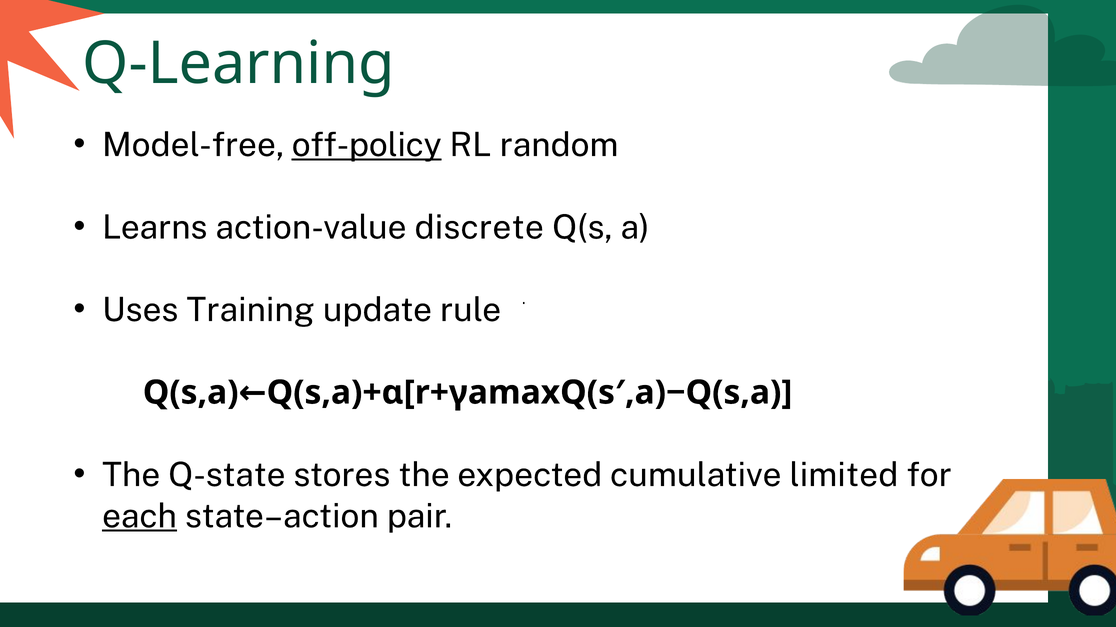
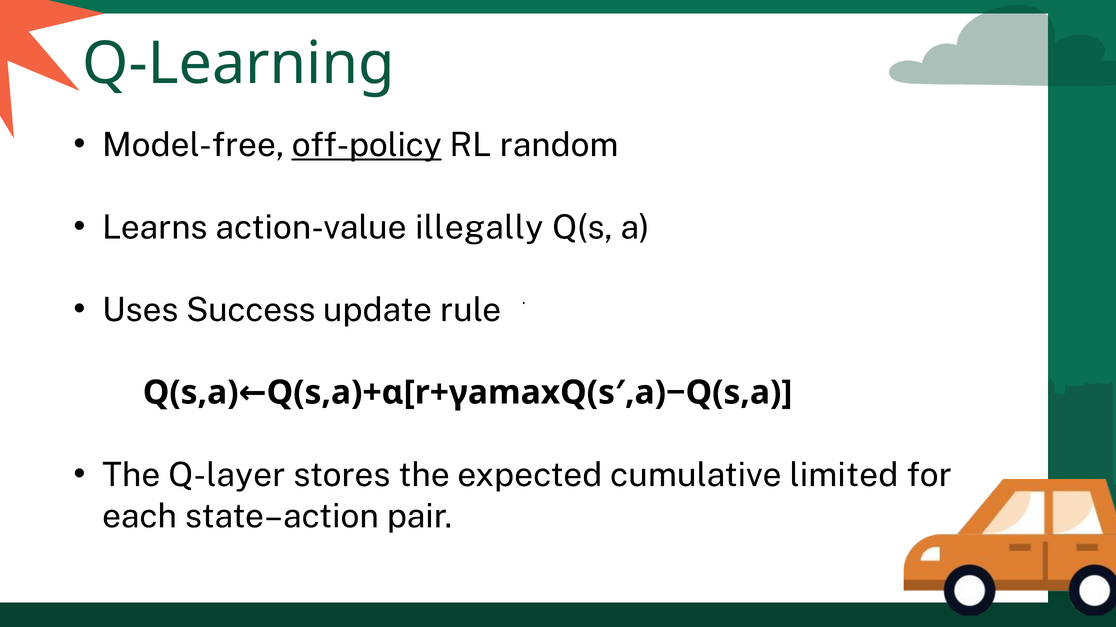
discrete: discrete -> illegally (479, 228)
Training: Training -> Success (251, 310)
Q-state: Q-state -> Q-layer (227, 476)
each underline: present -> none (139, 517)
